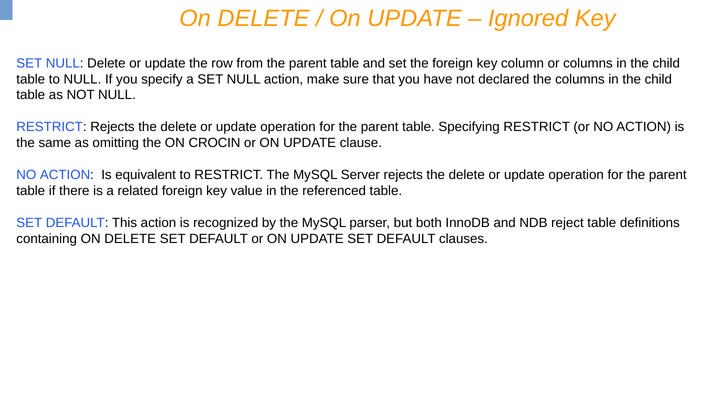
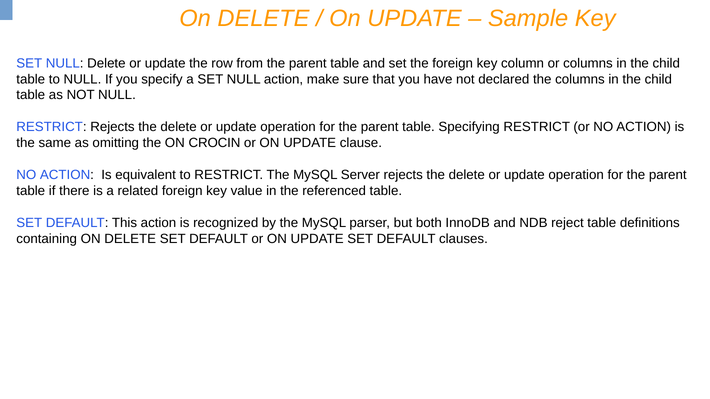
Ignored: Ignored -> Sample (528, 18)
